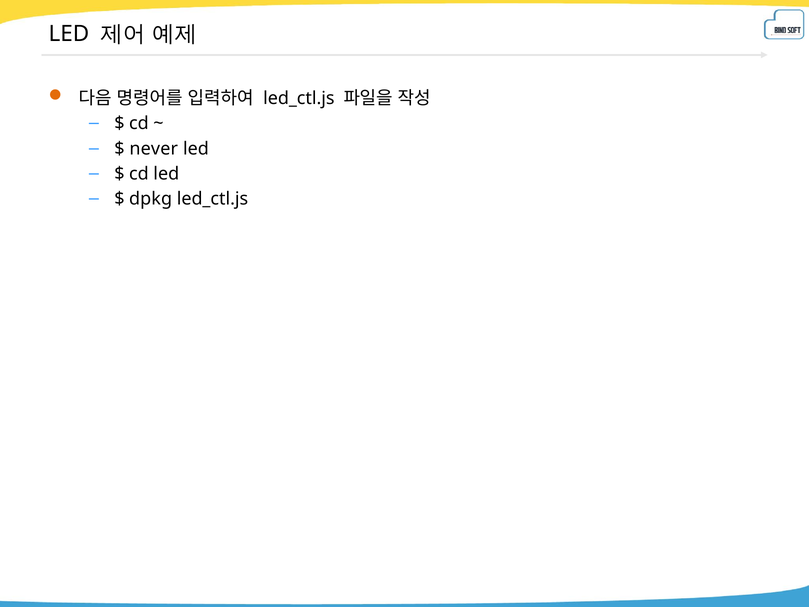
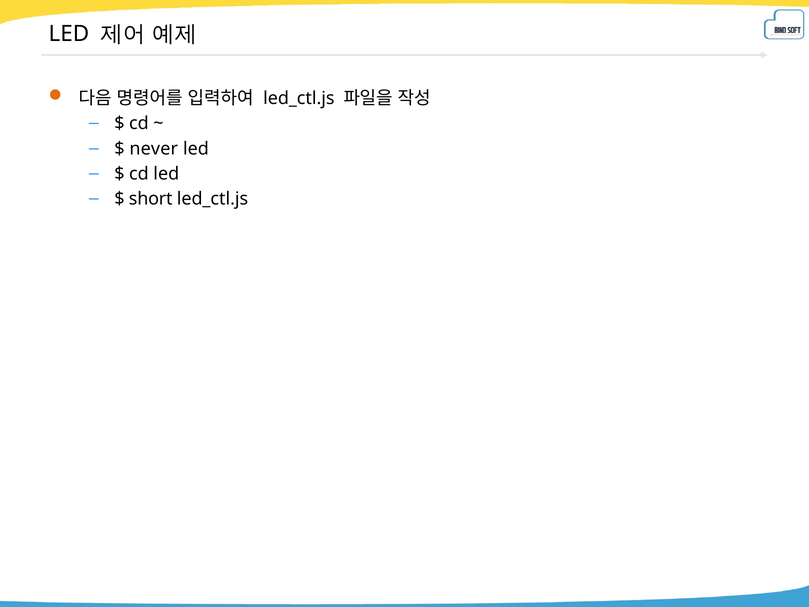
dpkg: dpkg -> short (151, 199)
